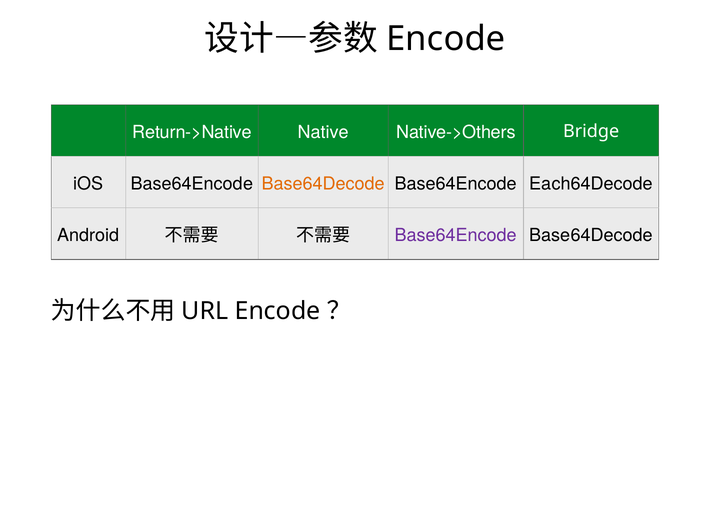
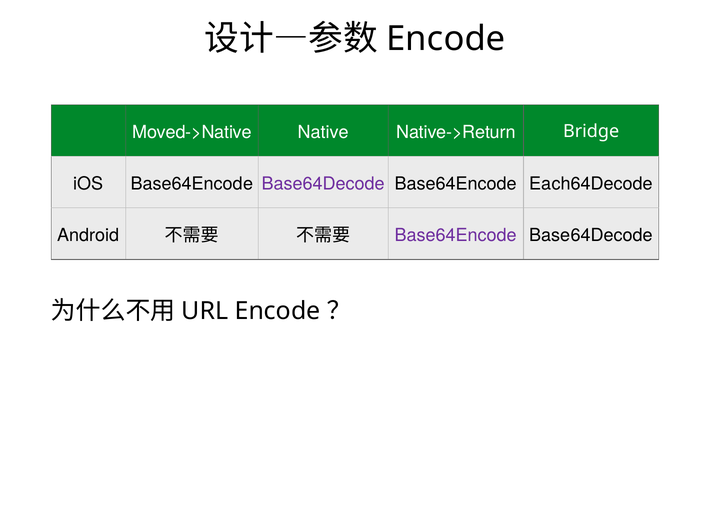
Return->Native: Return->Native -> Moved->Native (192, 132)
Native->Others: Native->Others -> Native->Return (456, 132)
Base64Decode colour: orange -> purple (323, 184)
